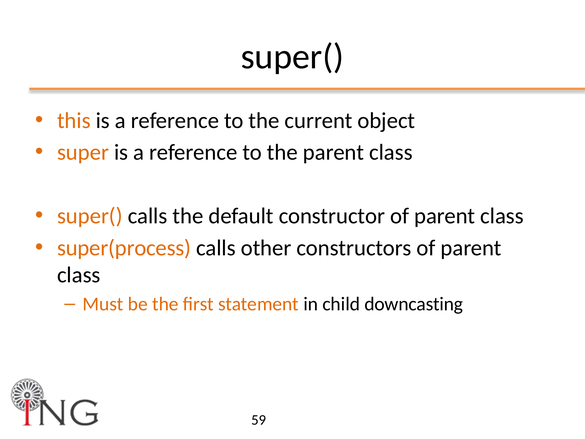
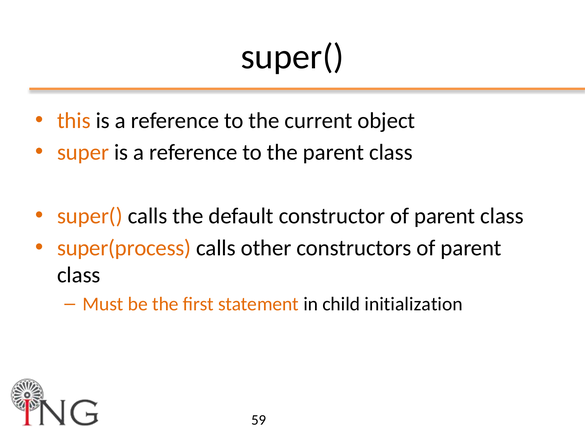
downcasting: downcasting -> initialization (414, 304)
